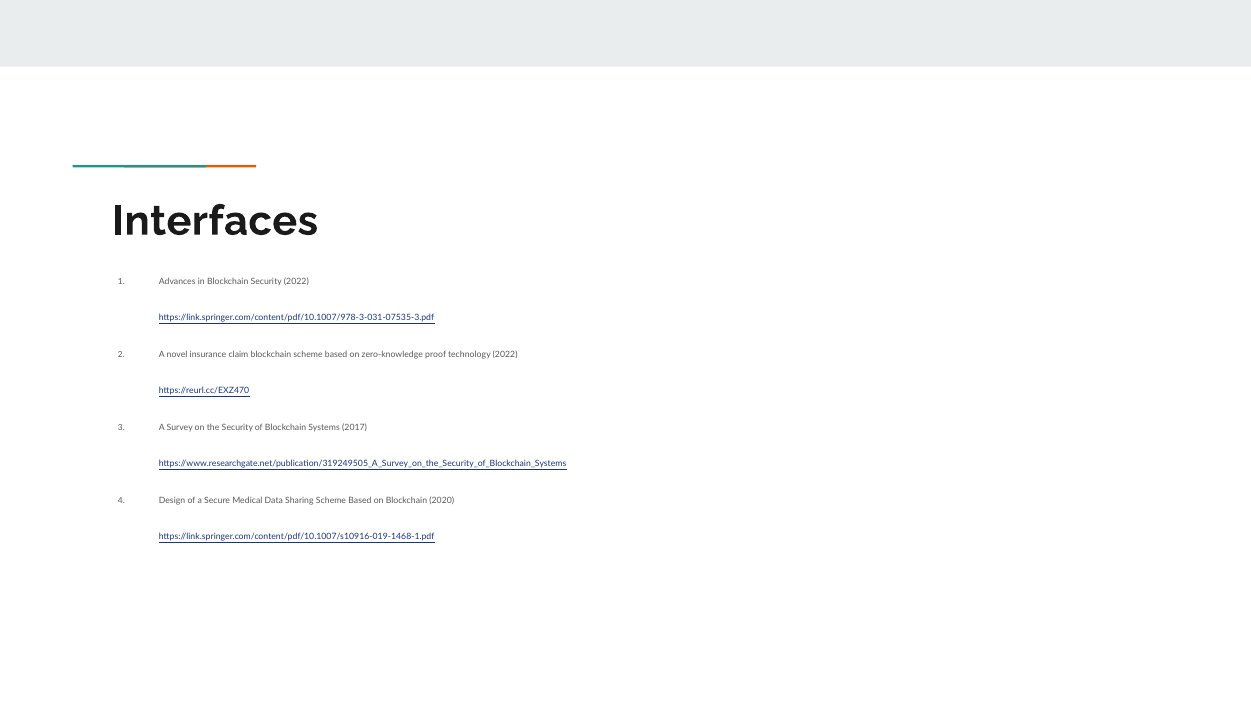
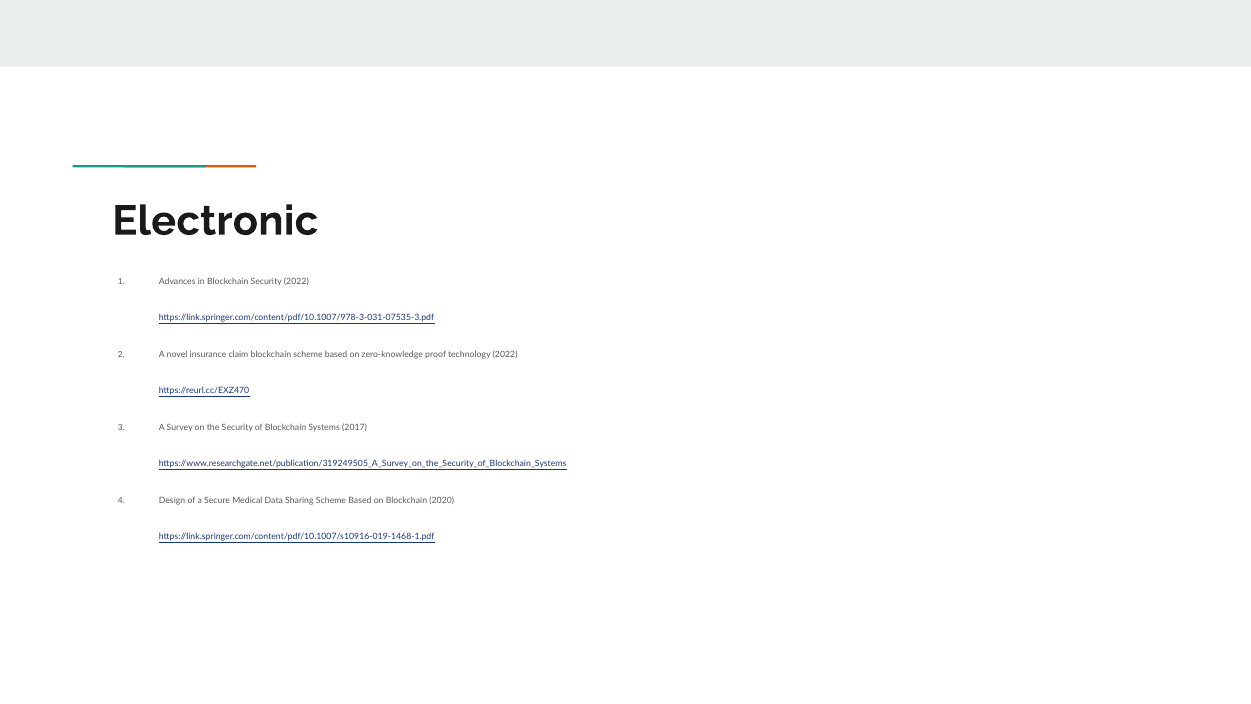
Interfaces: Interfaces -> Electronic (215, 221)
